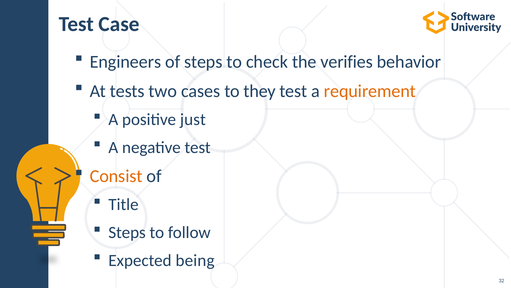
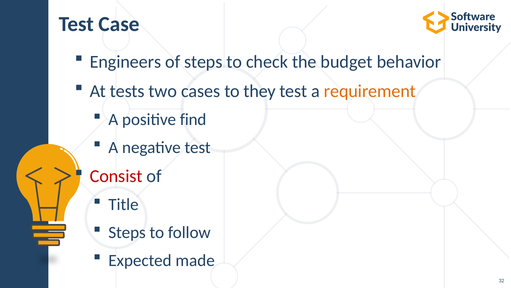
verifies: verifies -> budget (347, 62)
just: just -> find (193, 119)
Consist colour: orange -> red (116, 176)
being: being -> made (195, 260)
